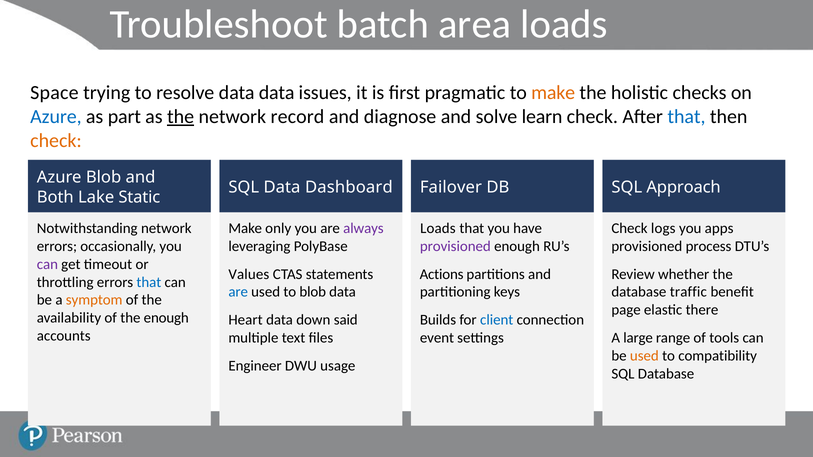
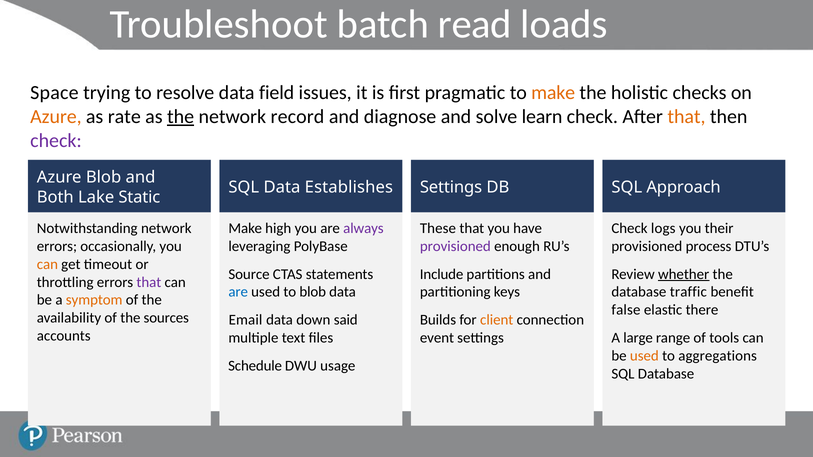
area: area -> read (475, 24)
data data: data -> field (277, 93)
Azure colour: blue -> orange (56, 117)
part: part -> rate (124, 117)
that colour: blue -> orange (686, 117)
check colour: orange -> purple (56, 141)
Dashboard: Dashboard -> Establishes (349, 187)
Failover: Failover -> Settings (451, 187)
only: only -> high (278, 229)
Loads: Loads -> These (438, 229)
apps: apps -> their (719, 229)
can colour: purple -> orange (47, 264)
Values: Values -> Source (249, 274)
Actions: Actions -> Include (442, 274)
whether underline: none -> present (684, 274)
that colour: blue -> purple (149, 282)
page: page -> false (626, 310)
the enough: enough -> sources (166, 318)
Heart: Heart -> Email (246, 320)
client colour: blue -> orange (497, 320)
compatibility: compatibility -> aggregations (718, 356)
Engineer: Engineer -> Schedule (255, 366)
